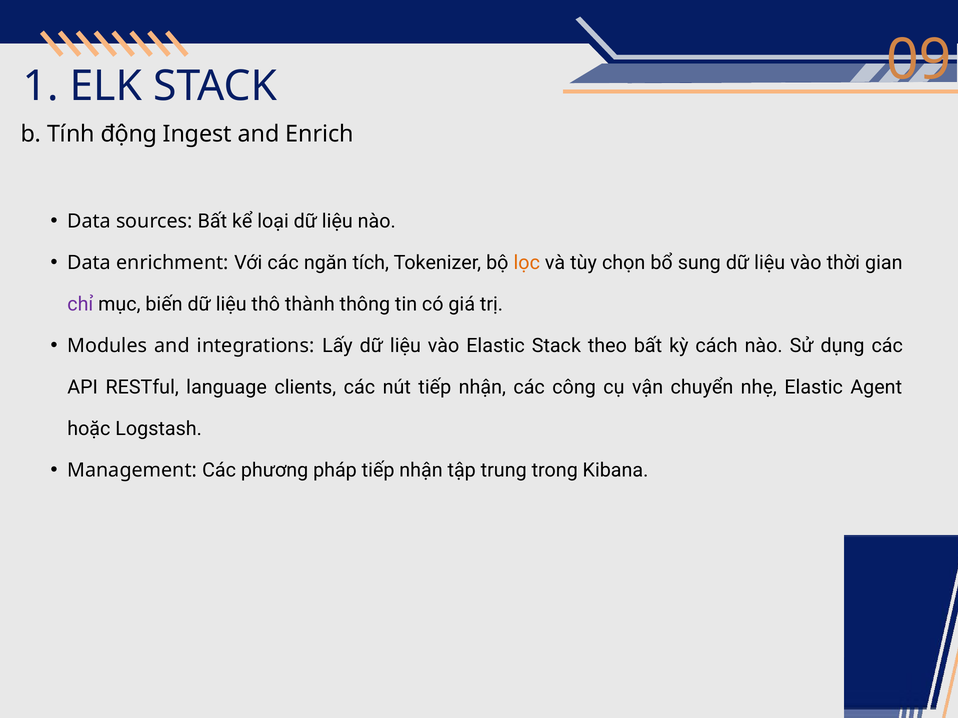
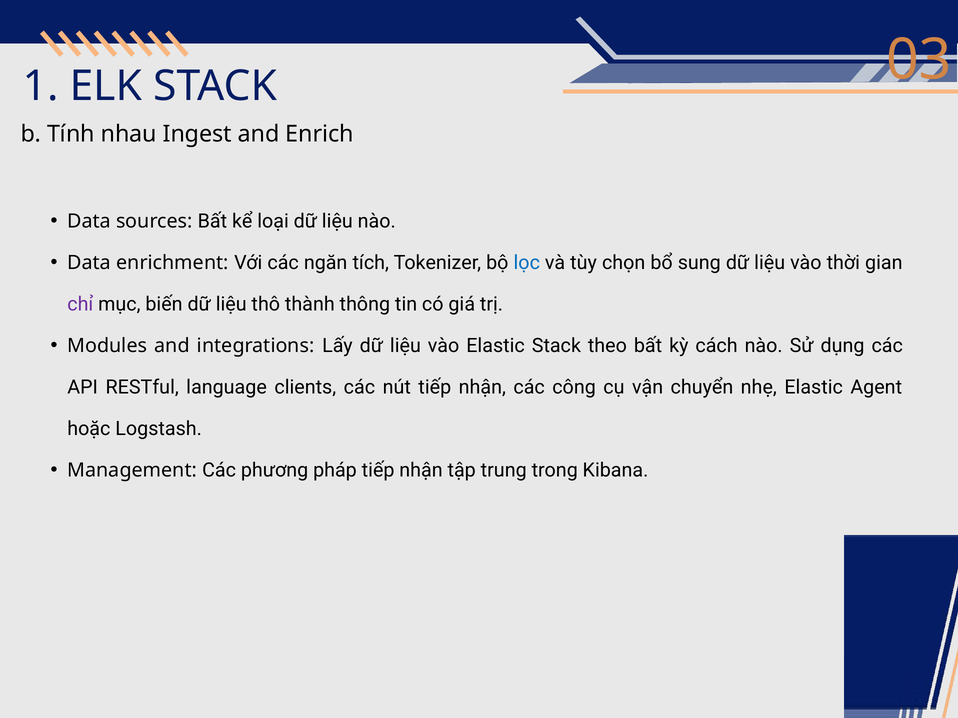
09: 09 -> 03 (919, 60)
động: động -> nhau (129, 134)
lọc colour: orange -> blue (527, 263)
